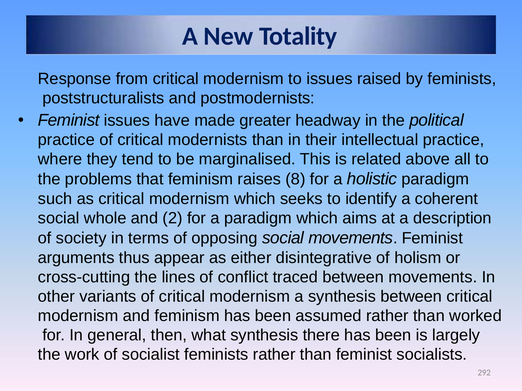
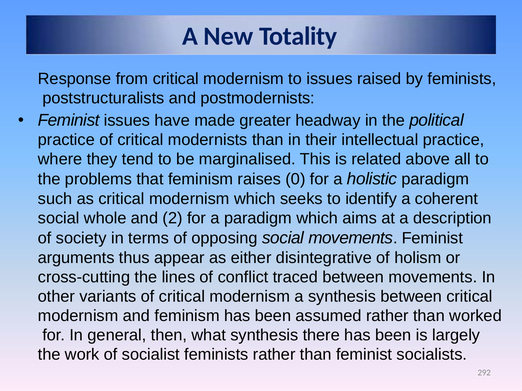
8: 8 -> 0 (295, 179)
